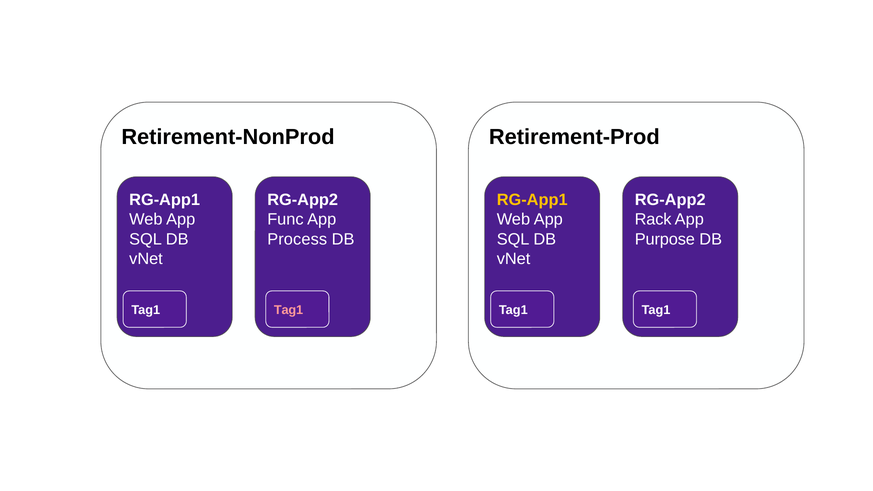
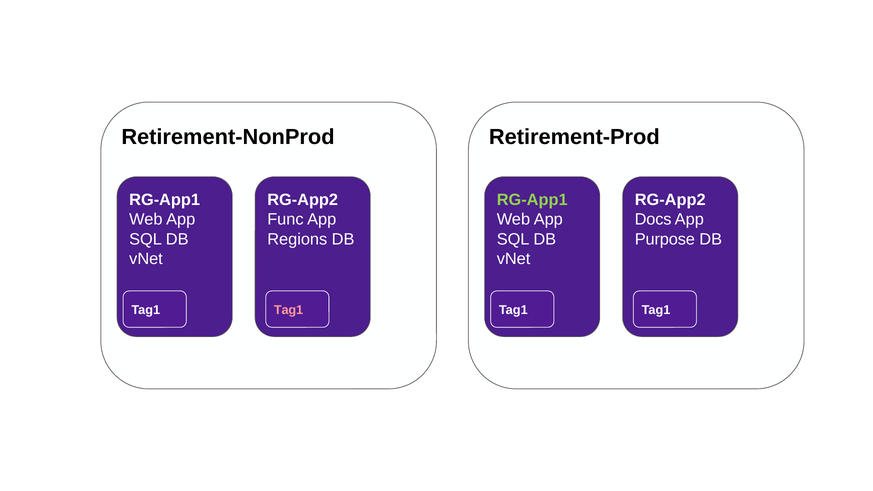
RG-App1 colour: yellow -> light green (532, 200)
Rack: Rack -> Docs (653, 220)
Process: Process -> Regions (297, 239)
